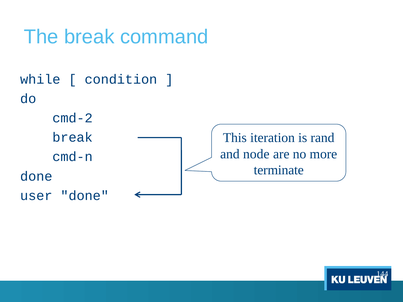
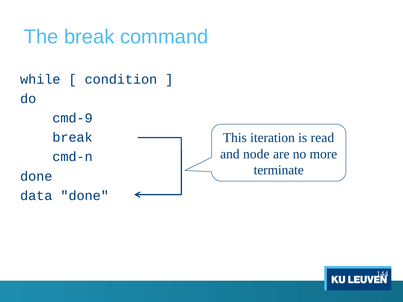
cmd-2: cmd-2 -> cmd-9 (73, 118)
rand: rand -> read (322, 138)
user: user -> data (36, 196)
